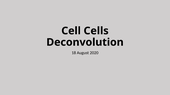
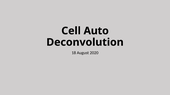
Cells: Cells -> Auto (96, 31)
